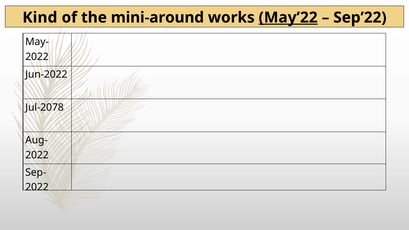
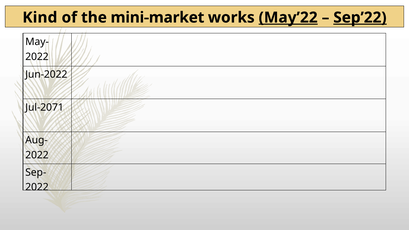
mini-around: mini-around -> mini-market (157, 18)
Sep’22 underline: none -> present (360, 18)
Jul-2078: Jul-2078 -> Jul-2071 (44, 107)
